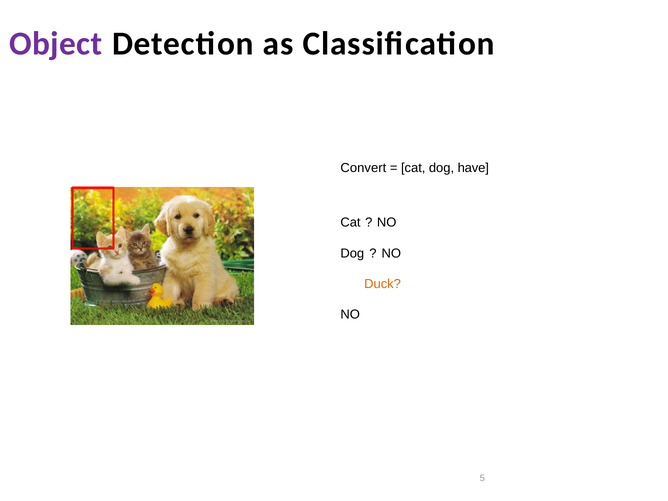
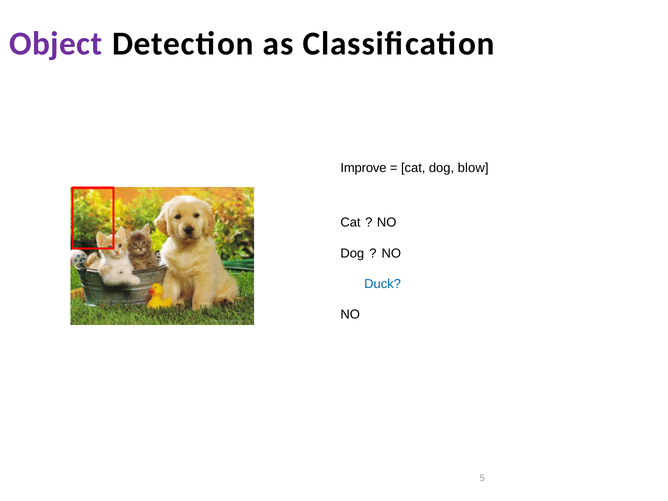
Convert: Convert -> Improve (363, 168)
have: have -> blow (473, 168)
Duck colour: orange -> blue (383, 284)
